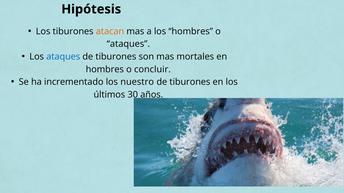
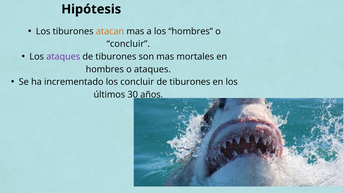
ataques: ataques -> concluir (128, 44)
ataques colour: blue -> purple (63, 57)
o concluir: concluir -> ataques (152, 69)
los nuestro: nuestro -> concluir (137, 82)
